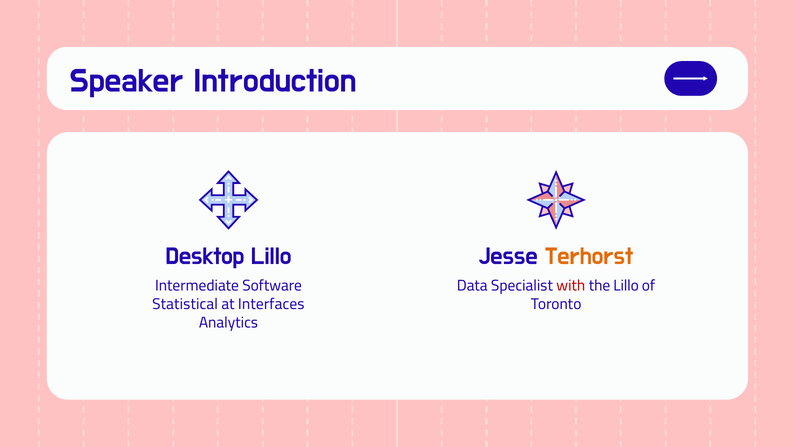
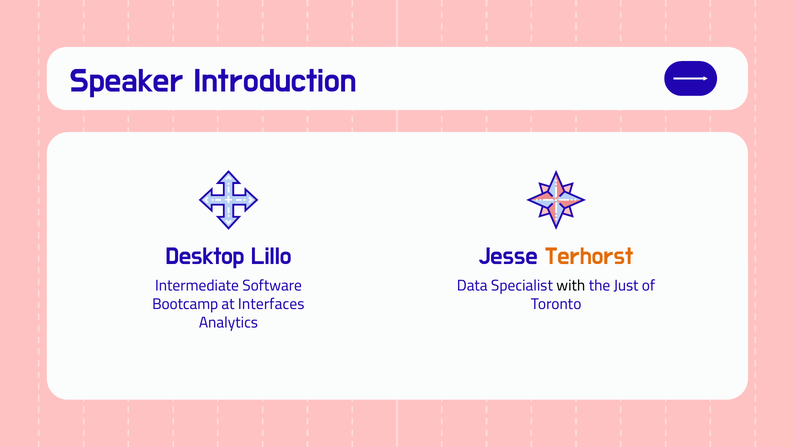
with colour: red -> black (571, 285)
the Lillo: Lillo -> Just (626, 285)
Statistical: Statistical -> Bootcamp (185, 304)
